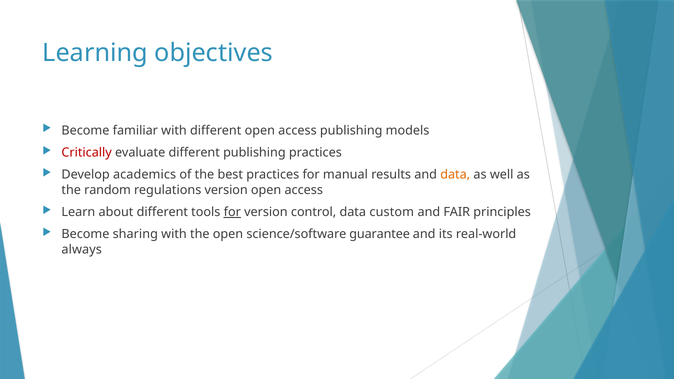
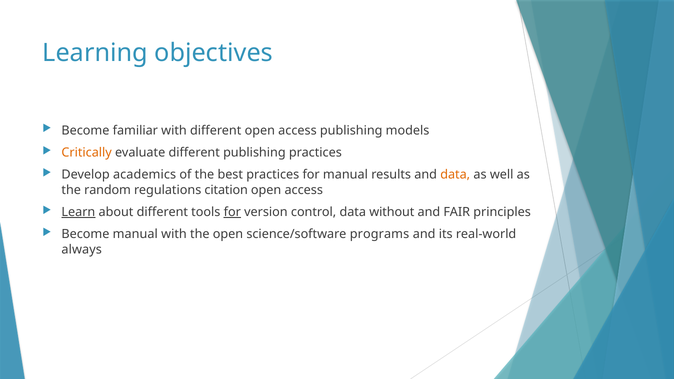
Critically colour: red -> orange (87, 153)
regulations version: version -> citation (226, 190)
Learn underline: none -> present (78, 212)
custom: custom -> without (392, 212)
Become sharing: sharing -> manual (135, 234)
guarantee: guarantee -> programs (380, 234)
